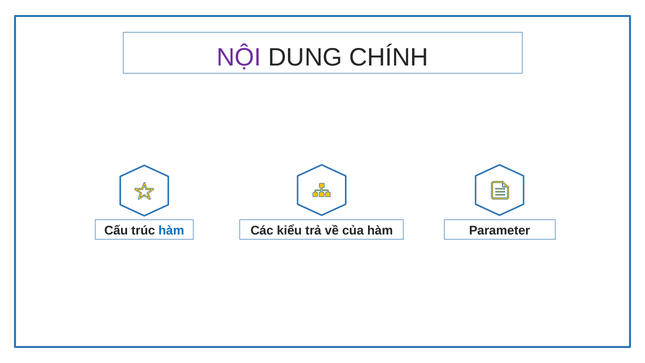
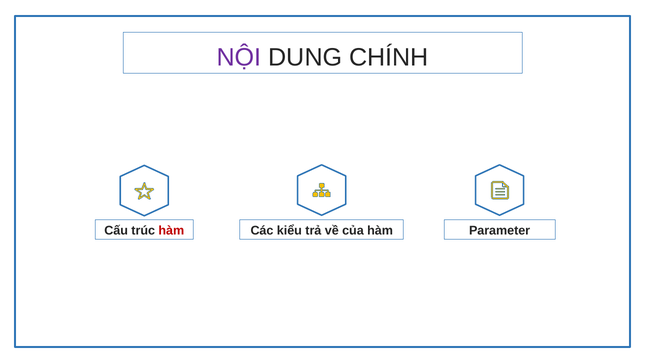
hàm colour: blue -> red (171, 230)
